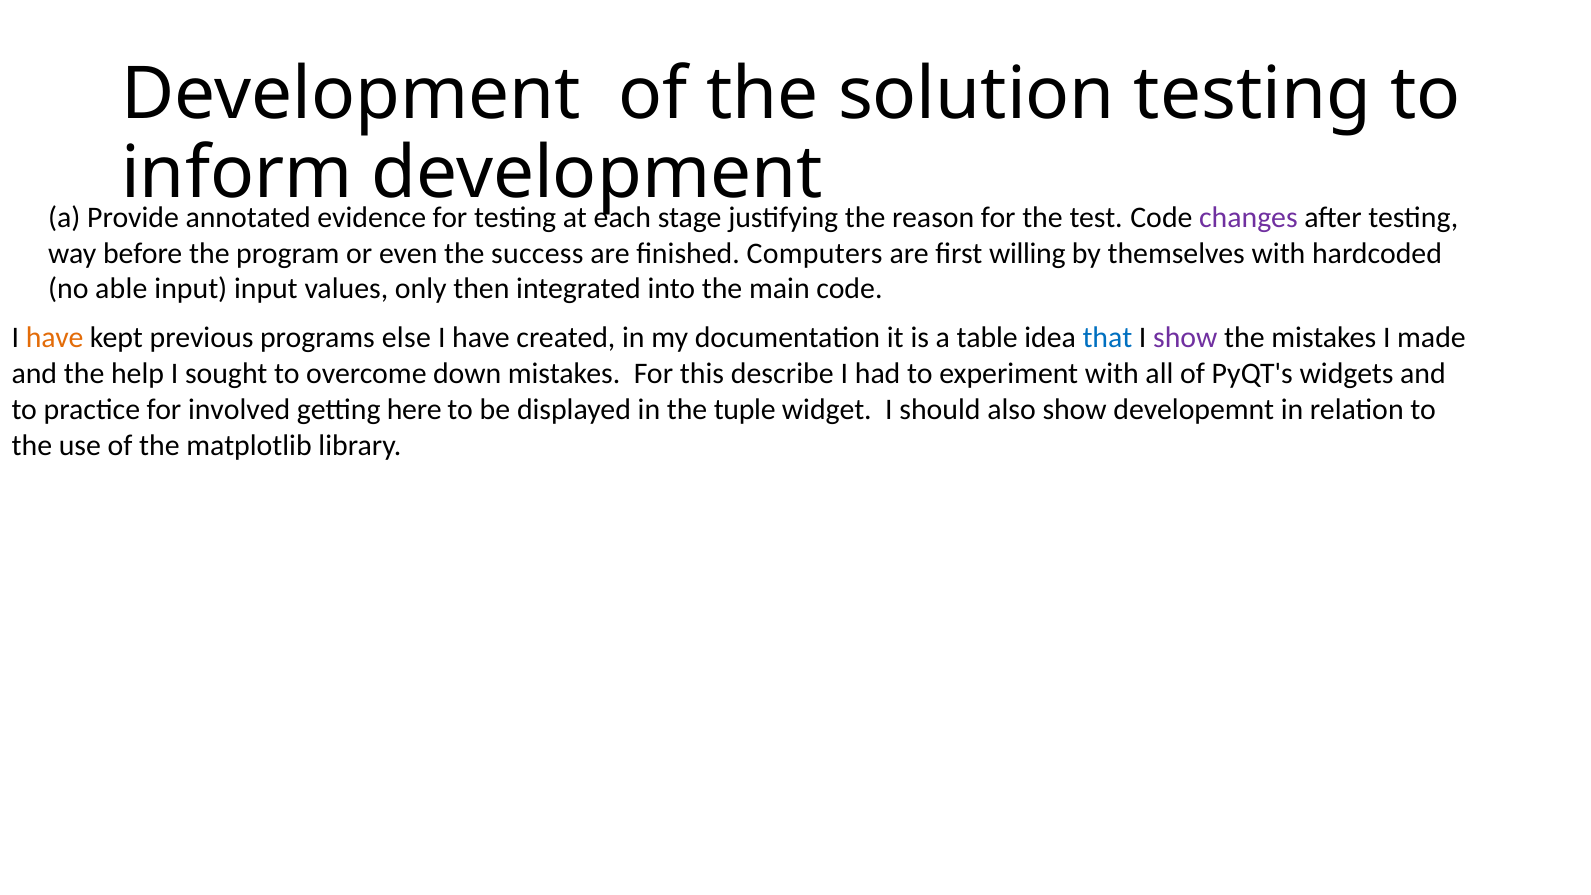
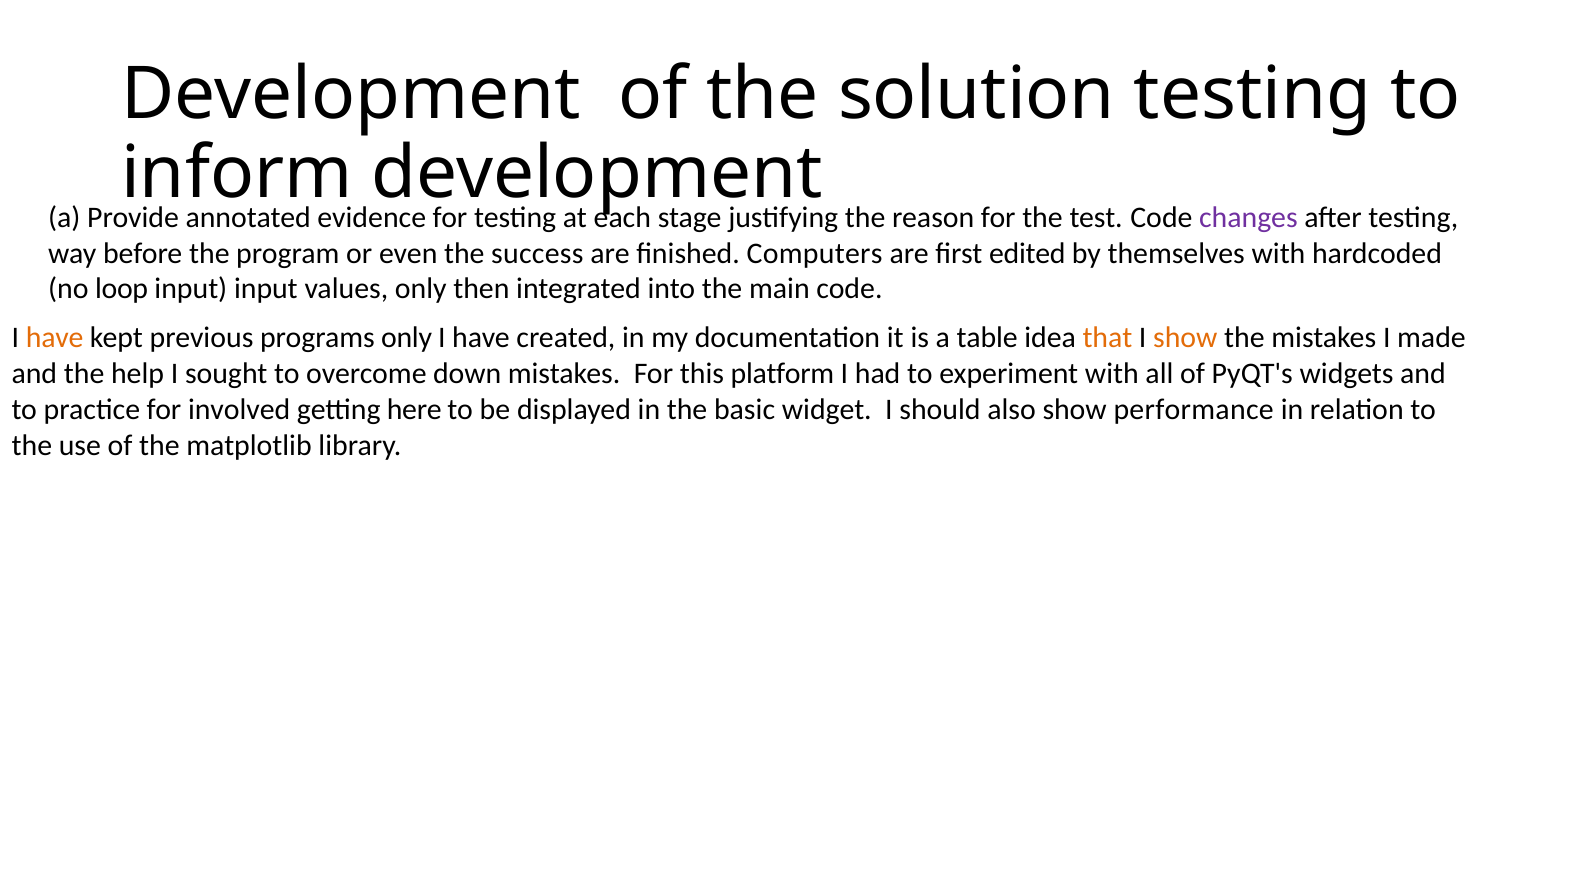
willing: willing -> edited (1027, 253)
able: able -> loop (122, 289)
programs else: else -> only (407, 338)
that colour: blue -> orange (1107, 338)
show colour: purple -> orange (1185, 338)
describe: describe -> platform (782, 374)
tuple: tuple -> basic (745, 410)
developemnt: developemnt -> performance (1194, 410)
